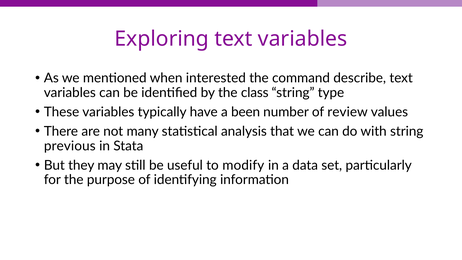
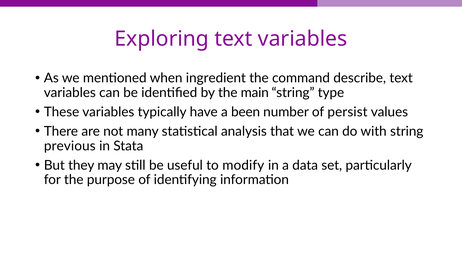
interested: interested -> ingredient (216, 78)
class: class -> main (255, 93)
review: review -> persist (348, 112)
